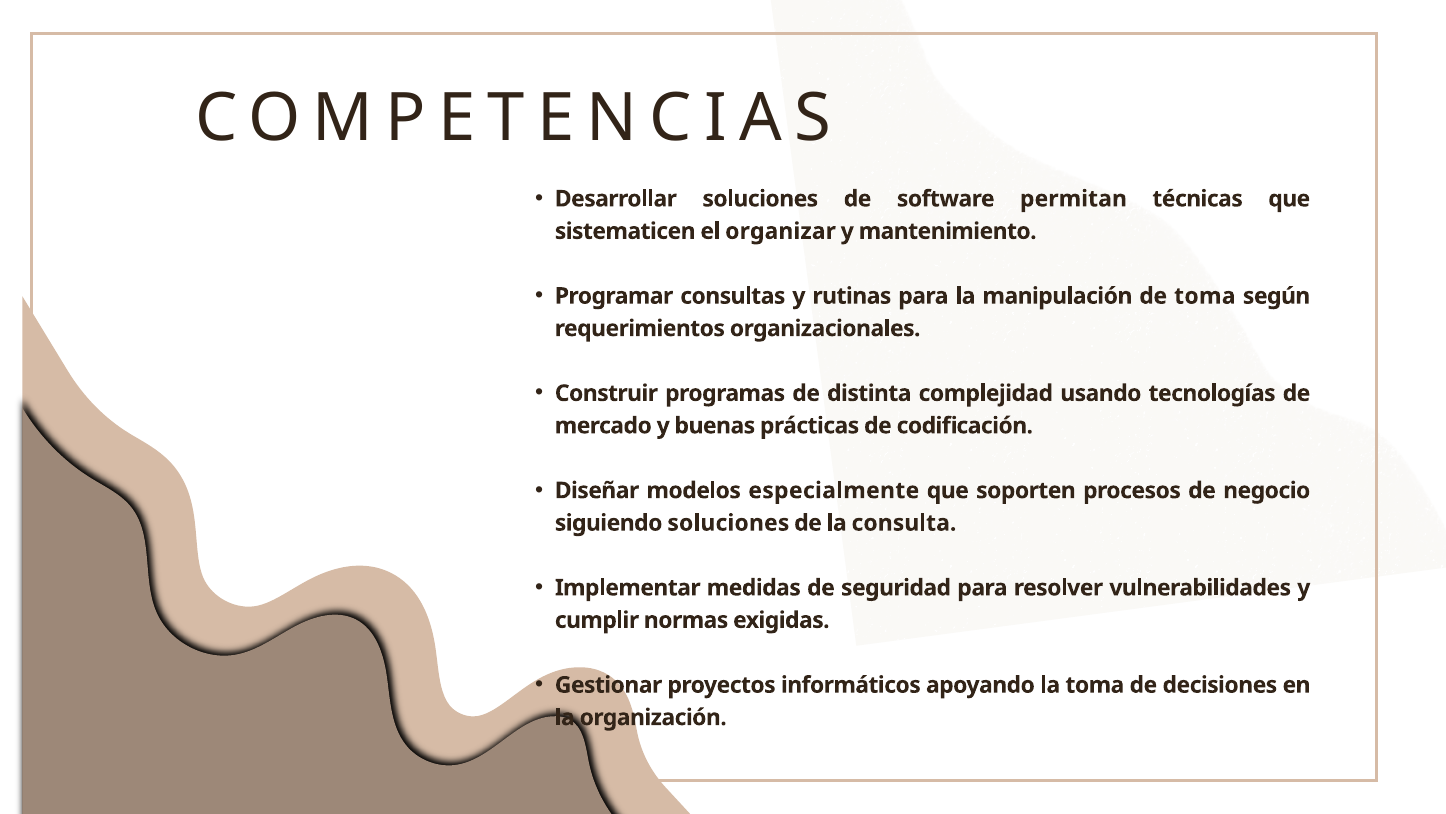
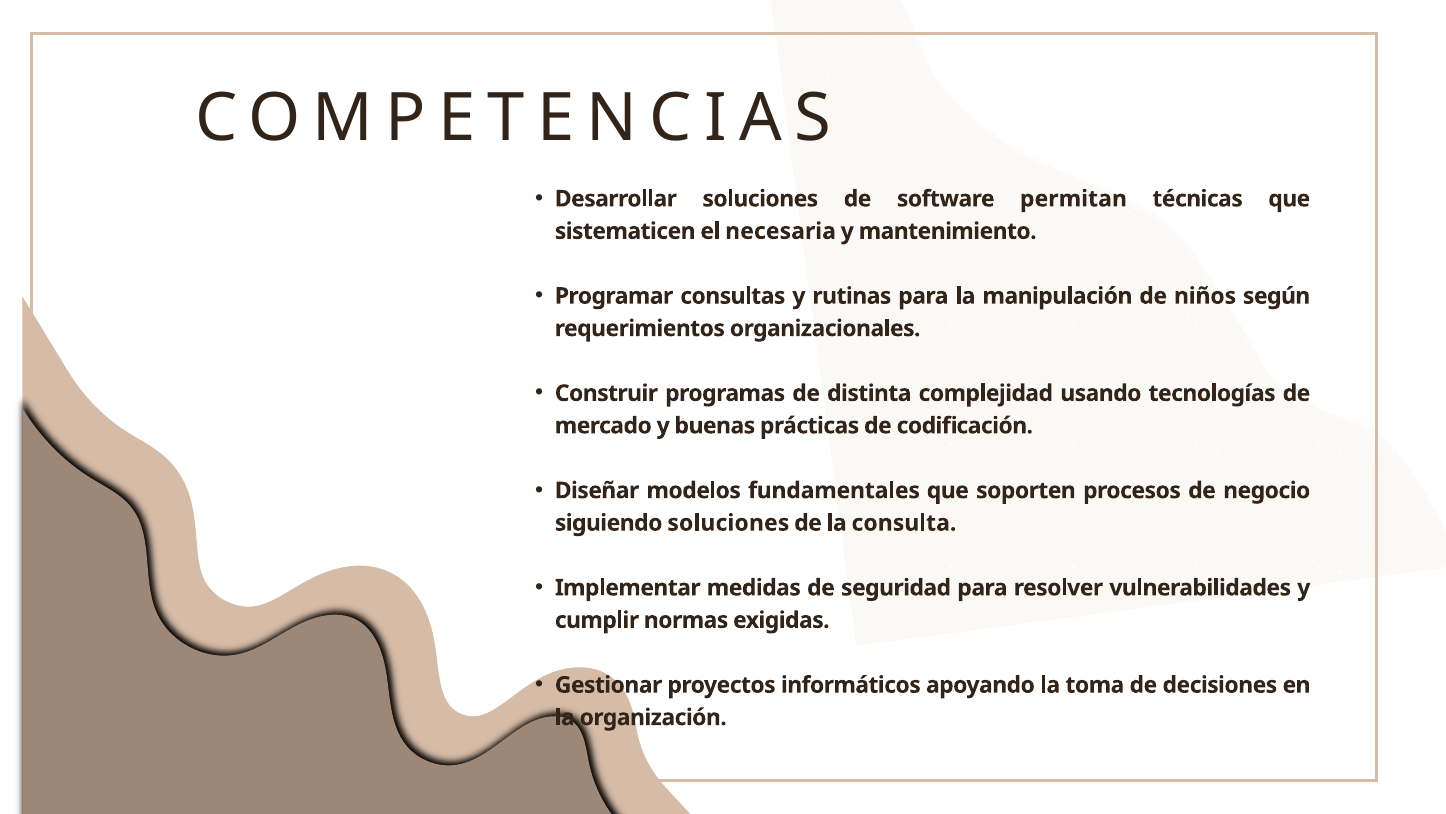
organizar: organizar -> necesaria (781, 231)
de toma: toma -> niños (1205, 296)
especialmente: especialmente -> fundamentales (834, 490)
